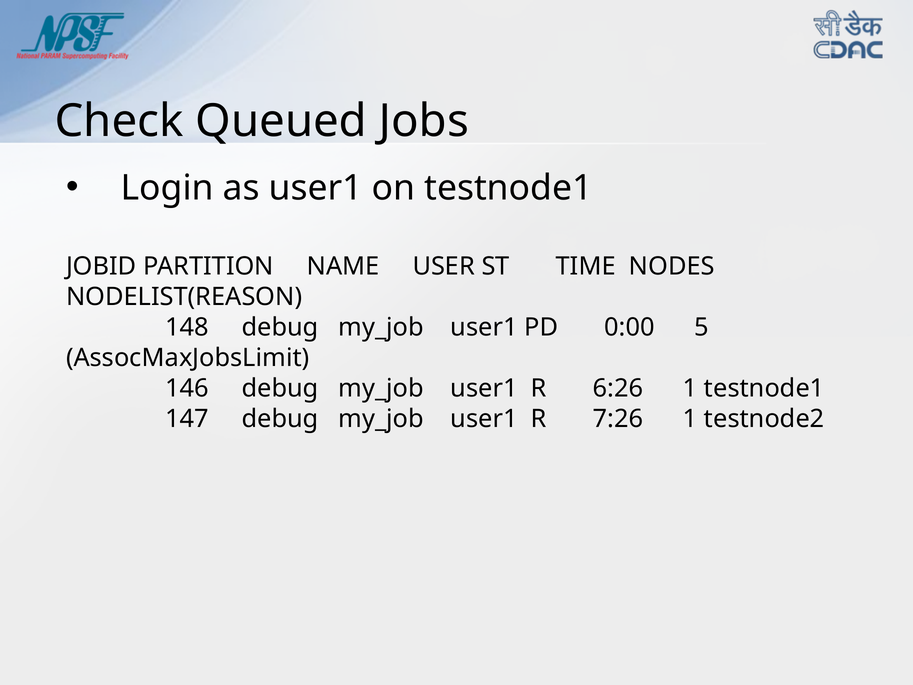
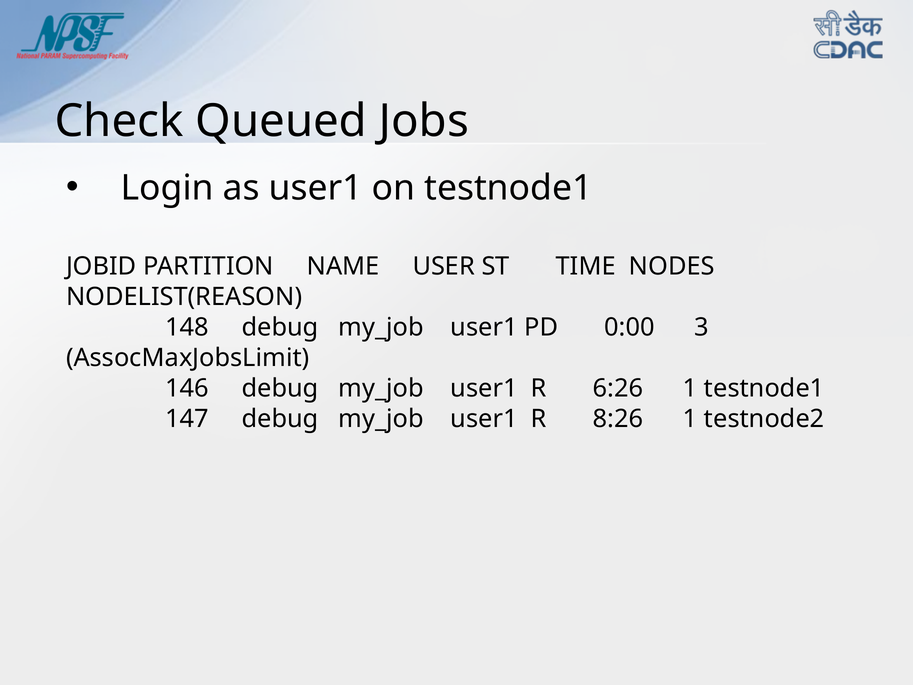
5: 5 -> 3 (702, 327)
7:26: 7:26 -> 8:26 (618, 419)
